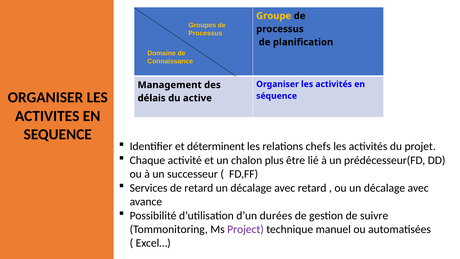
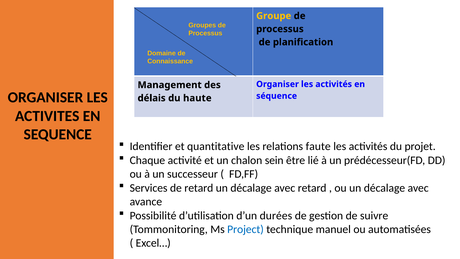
active: active -> haute (197, 98)
déterminent: déterminent -> quantitative (216, 146)
chefs: chefs -> faute (318, 146)
plus: plus -> sein (274, 160)
Project colour: purple -> blue (245, 229)
